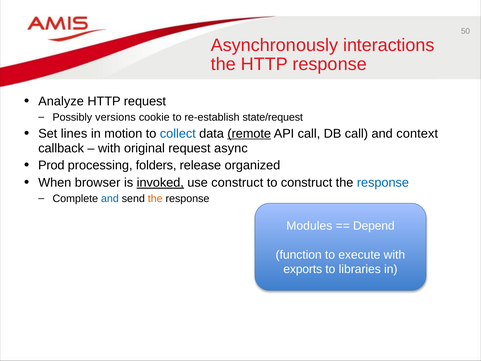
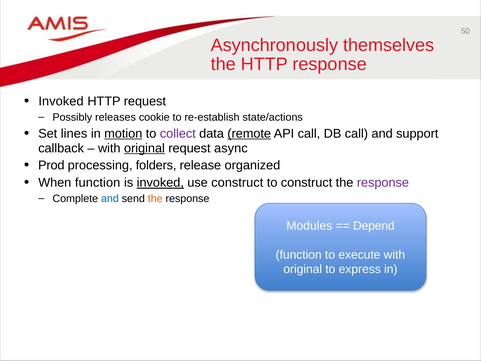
interactions: interactions -> themselves (389, 45)
Analyze: Analyze -> Invoked (61, 101)
versions: versions -> releases (116, 117)
state/request: state/request -> state/actions (273, 117)
motion underline: none -> present (123, 133)
collect colour: blue -> purple (178, 133)
context: context -> support (417, 133)
original underline: none -> present (144, 148)
When browser: browser -> function (98, 183)
response colour: blue -> purple (383, 183)
exports: exports -> original (303, 269)
libraries: libraries -> express (360, 269)
